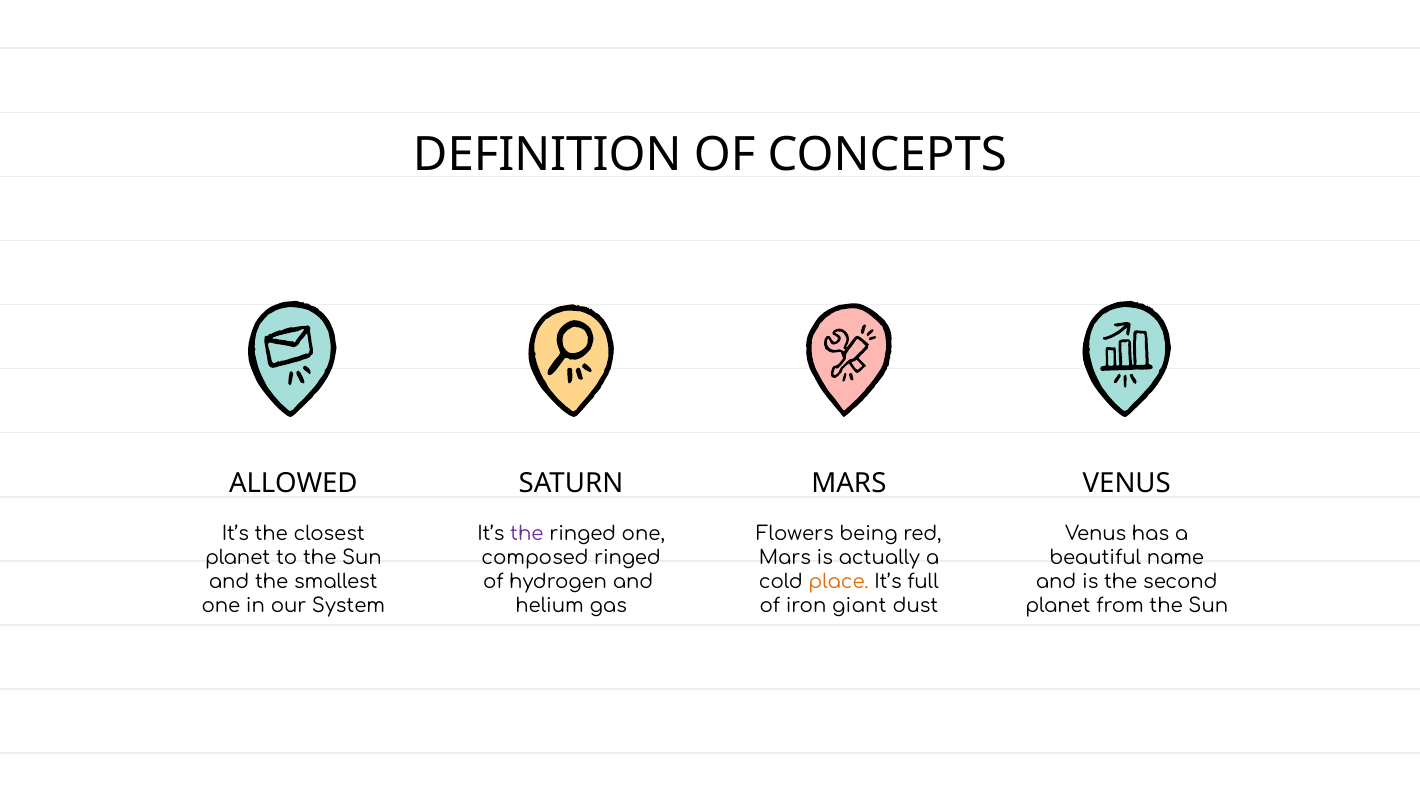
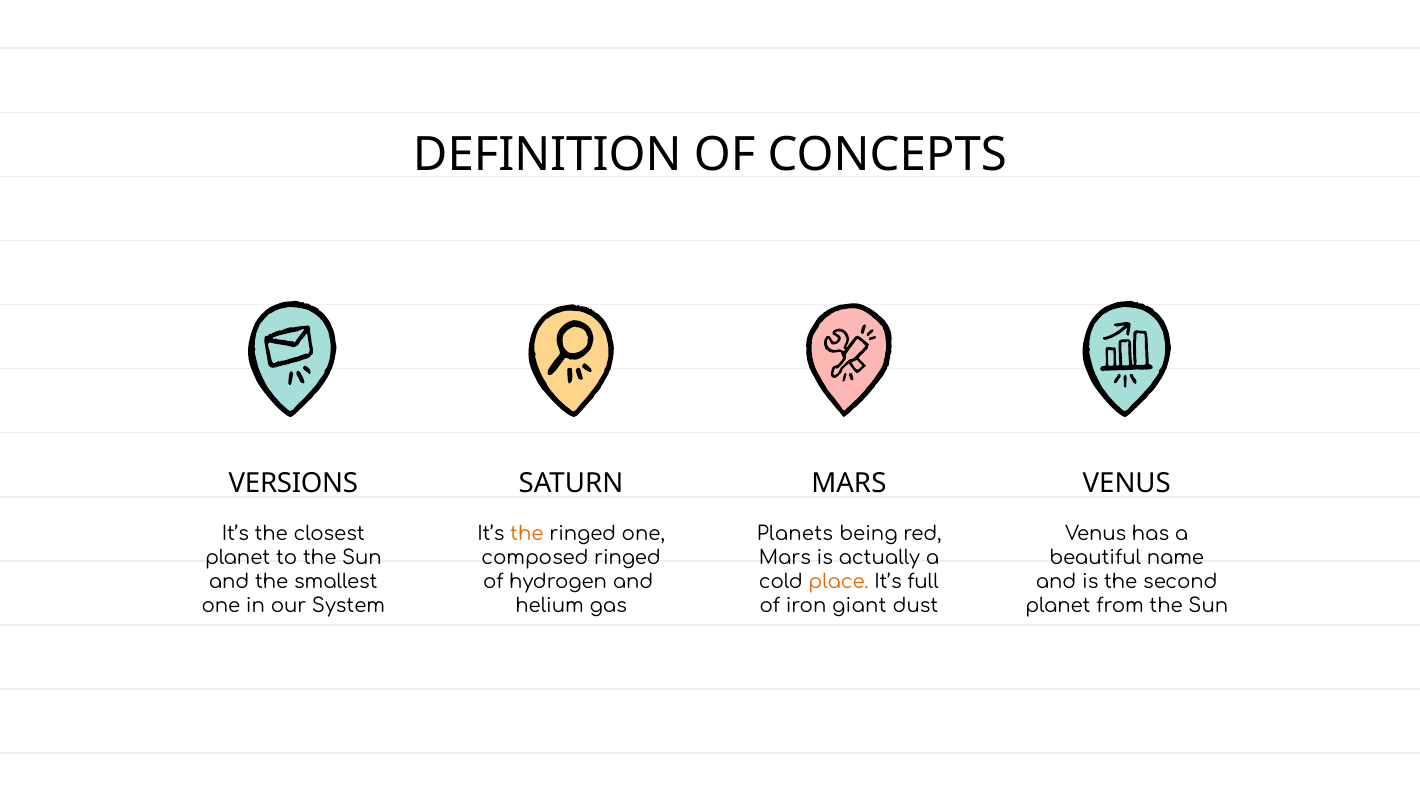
ALLOWED: ALLOWED -> VERSIONS (293, 483)
the colour: purple -> orange (527, 534)
Flowers: Flowers -> Planets (795, 534)
